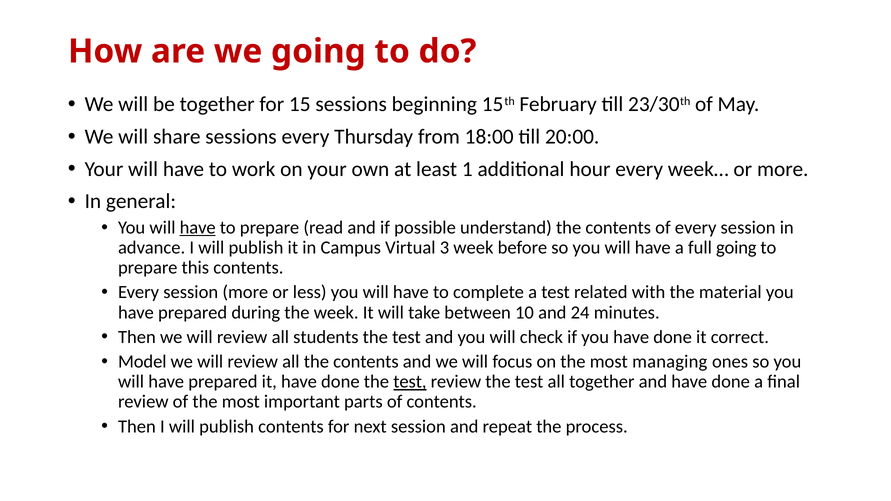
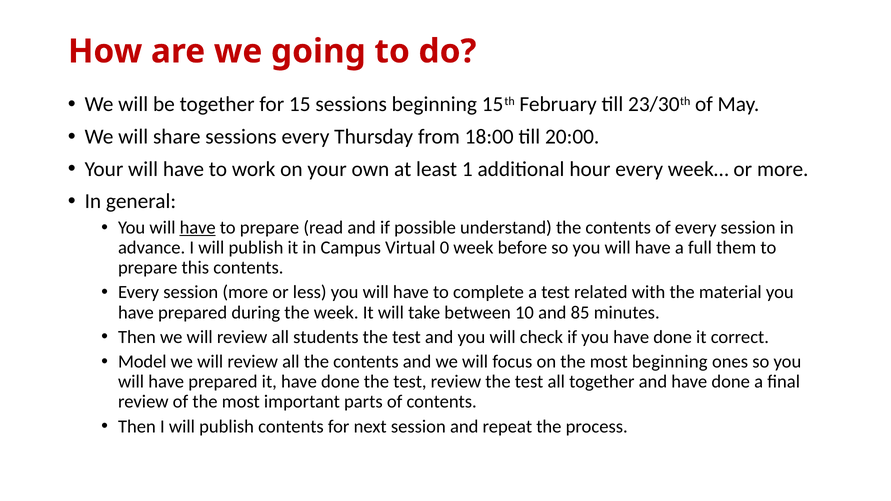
3: 3 -> 0 (444, 248)
full going: going -> them (736, 248)
24: 24 -> 85 (580, 312)
most managing: managing -> beginning (670, 362)
test underline: present -> none (410, 382)
